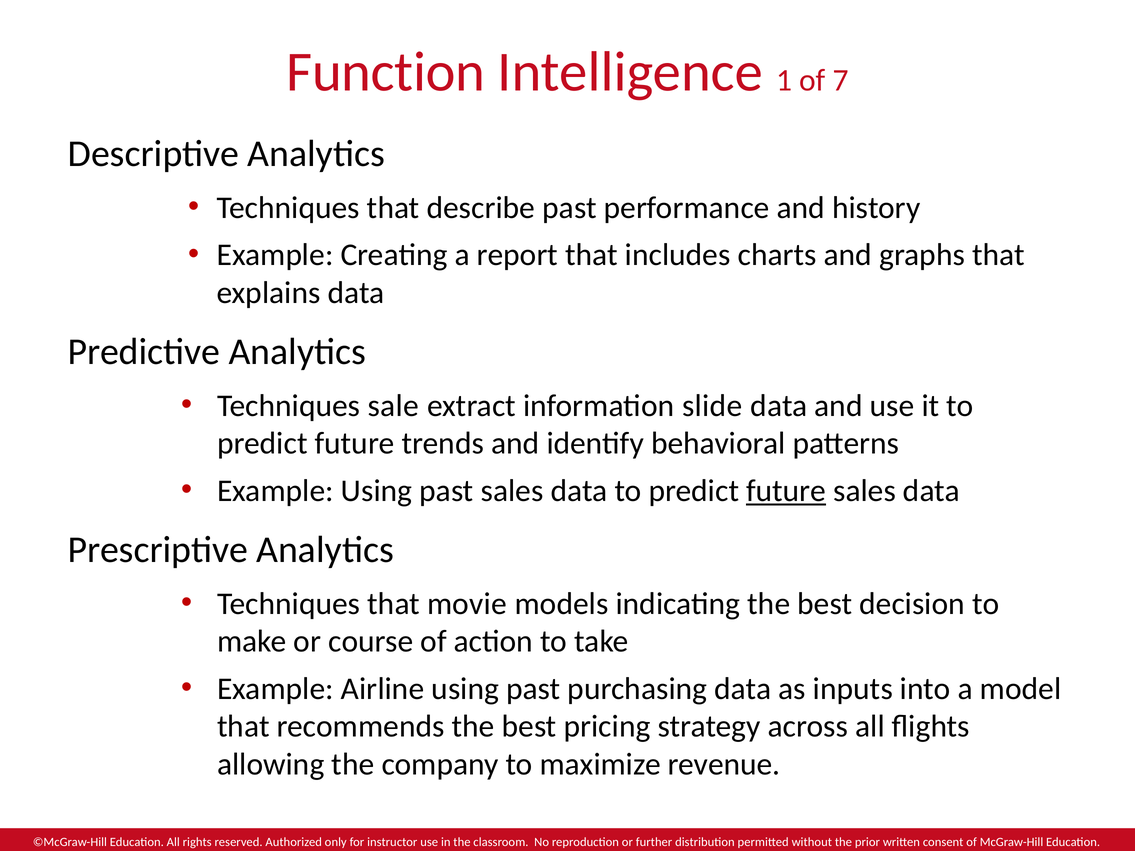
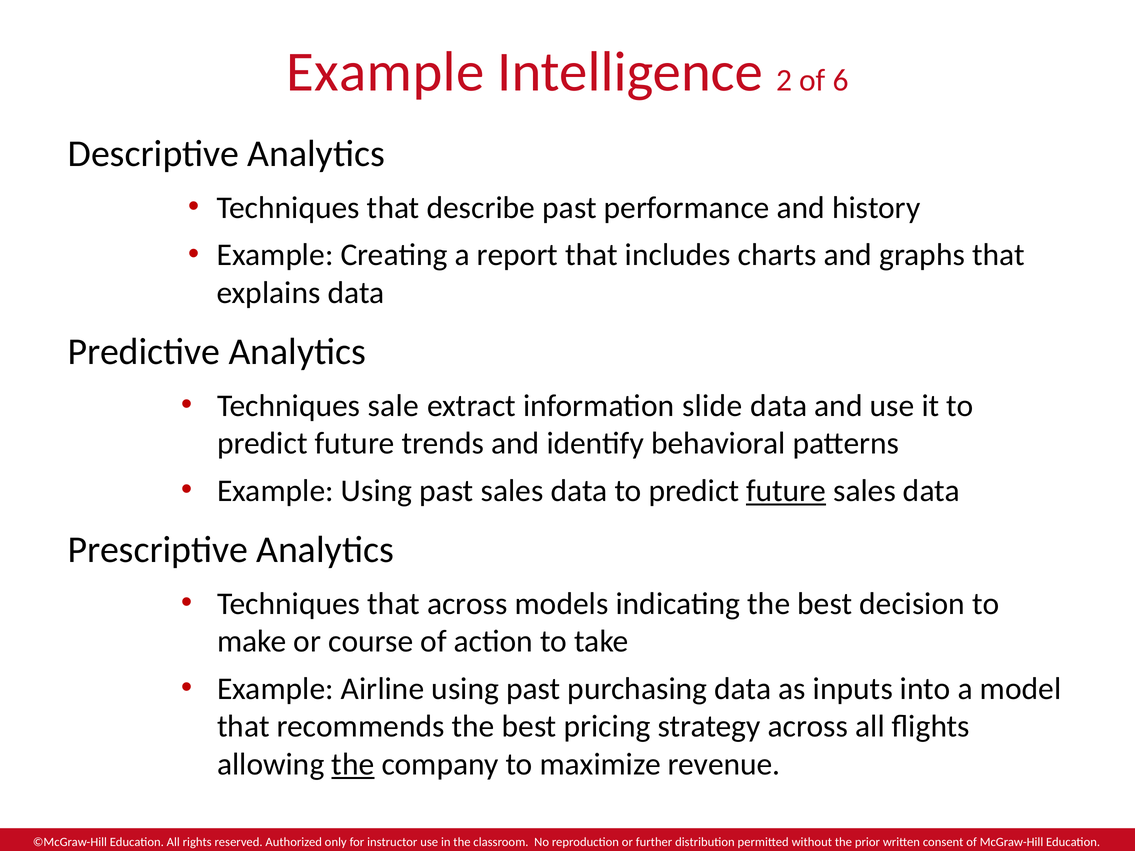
Function: Function -> Example (385, 72)
1: 1 -> 2 (784, 80)
7: 7 -> 6 (841, 80)
that movie: movie -> across (467, 604)
the underline: none -> present (353, 765)
